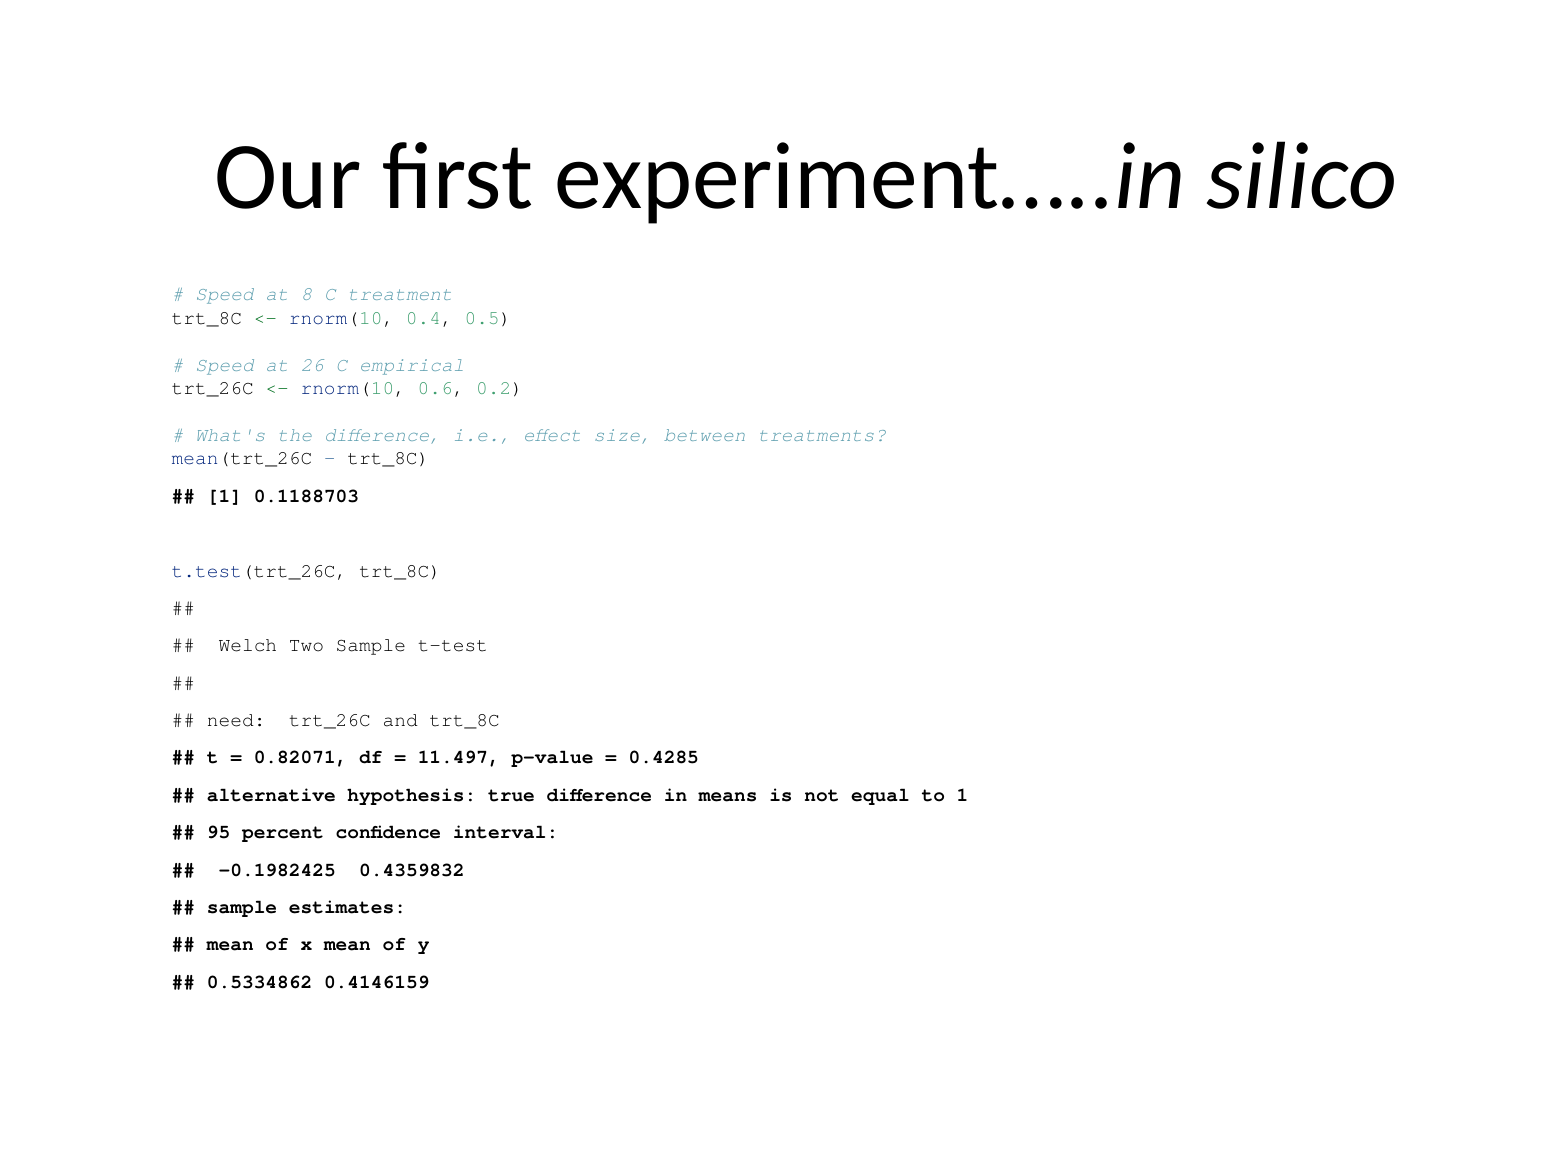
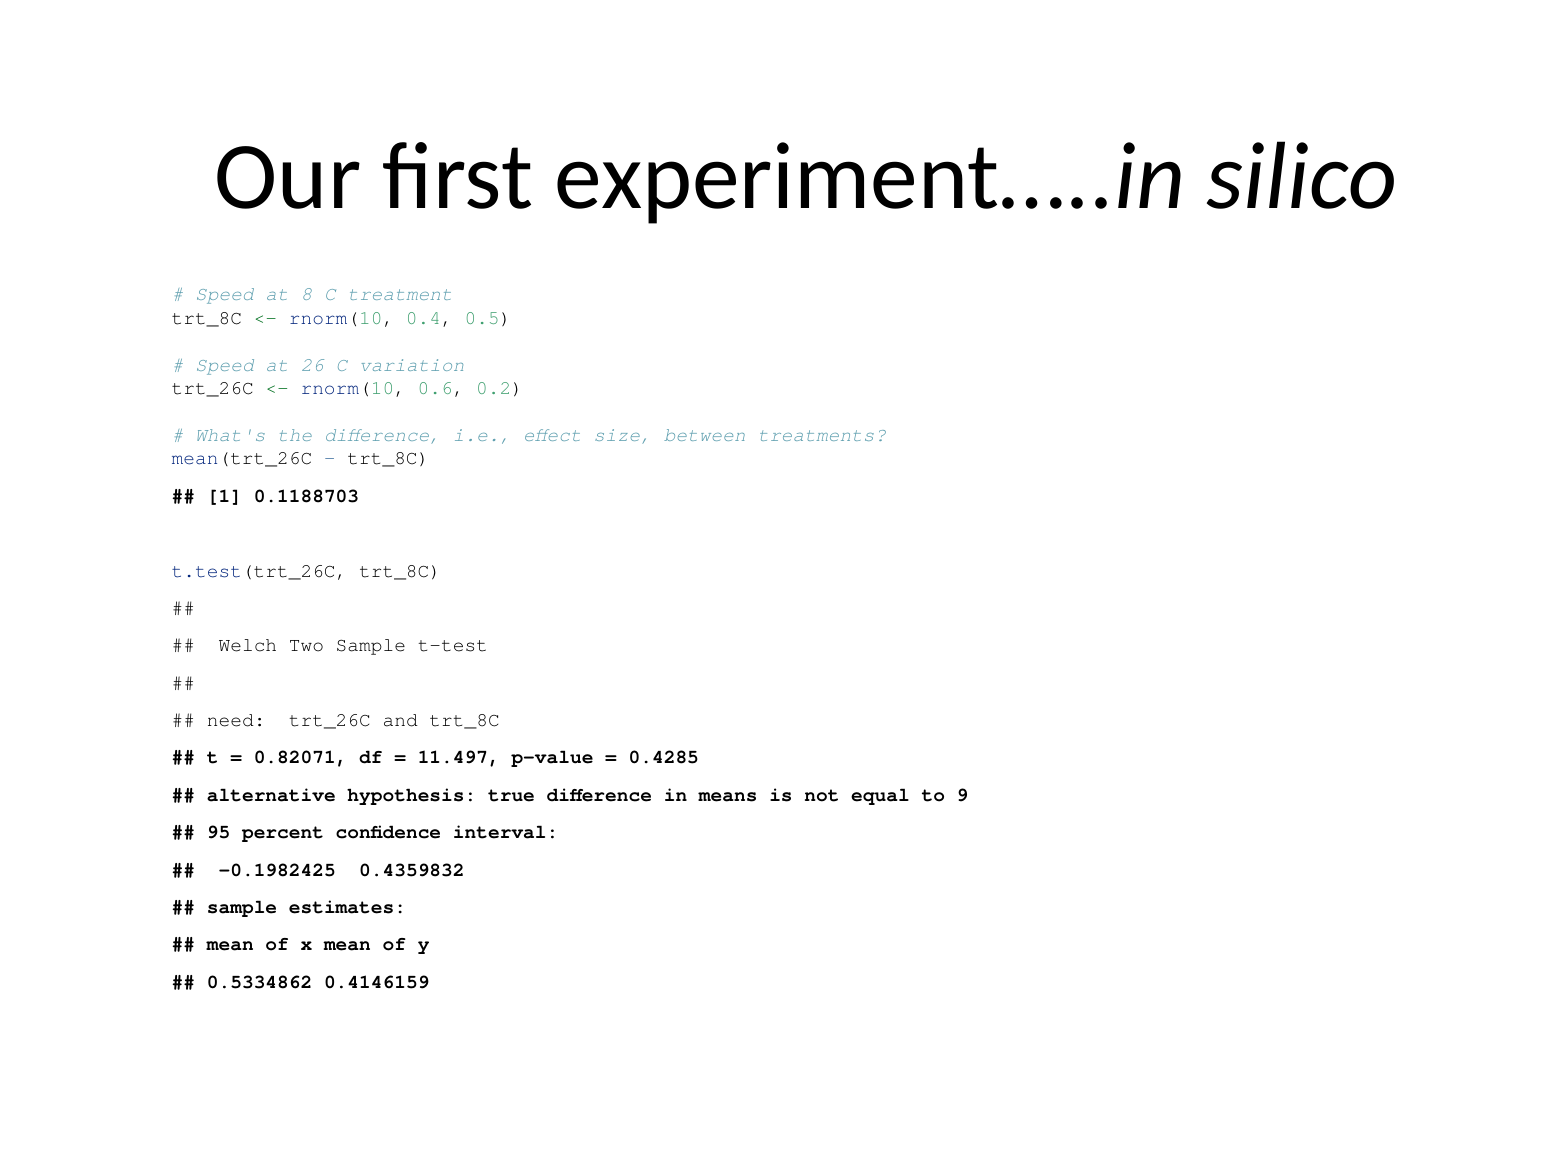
empirical: empirical -> variation (412, 365)
to 1: 1 -> 9 (963, 795)
